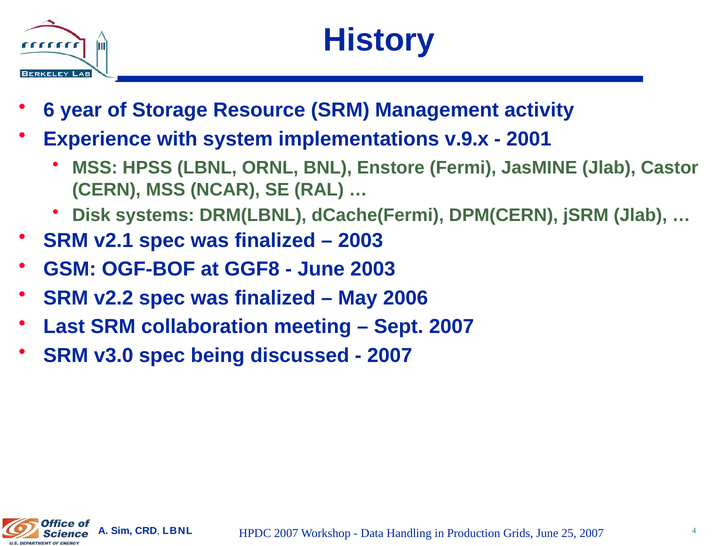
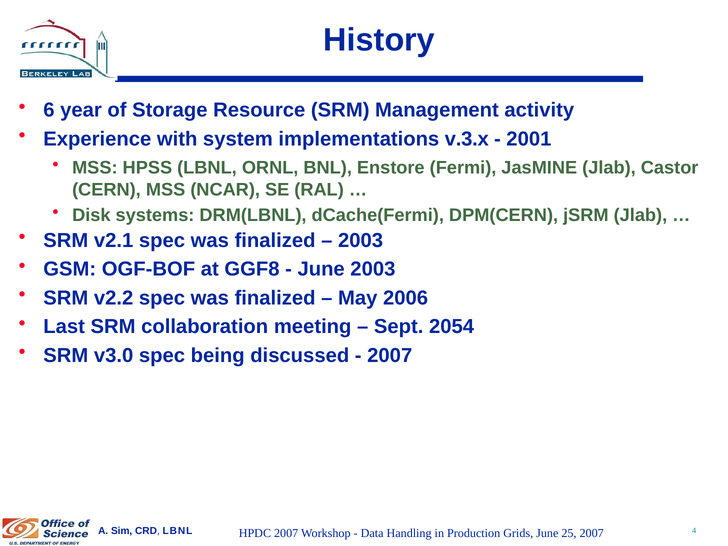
v.9.x: v.9.x -> v.3.x (467, 139)
Sept 2007: 2007 -> 2054 (452, 327)
